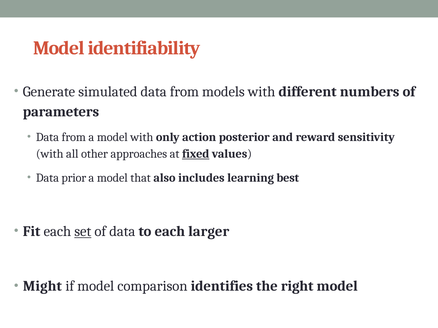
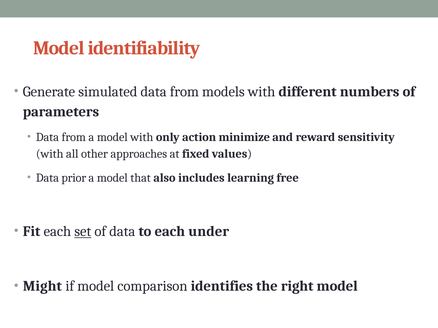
posterior: posterior -> minimize (244, 137)
fixed underline: present -> none (196, 154)
best: best -> free (288, 178)
larger: larger -> under (209, 232)
